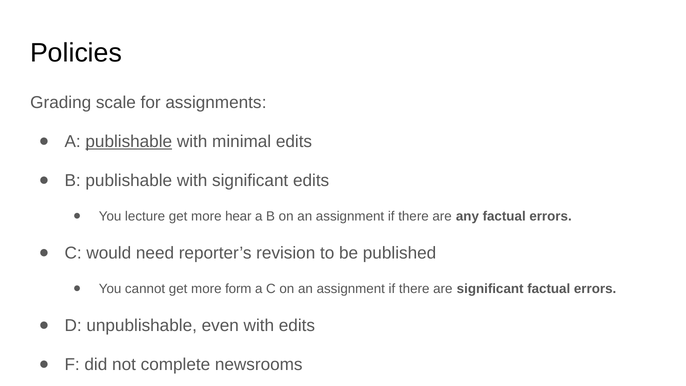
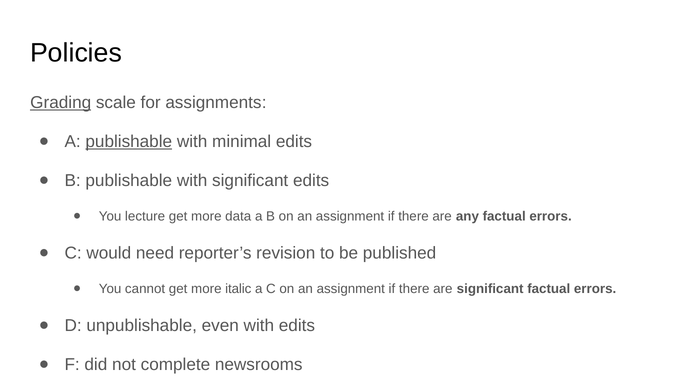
Grading underline: none -> present (61, 103)
hear: hear -> data (238, 216)
form: form -> italic (238, 289)
